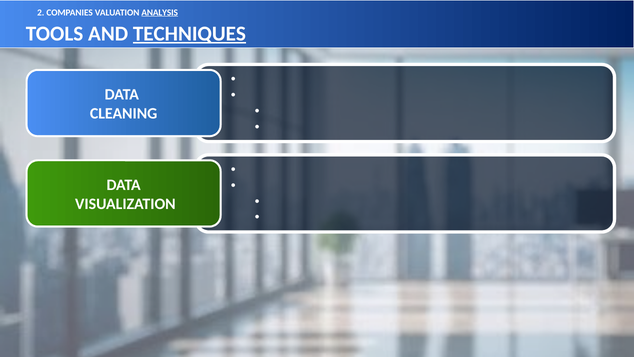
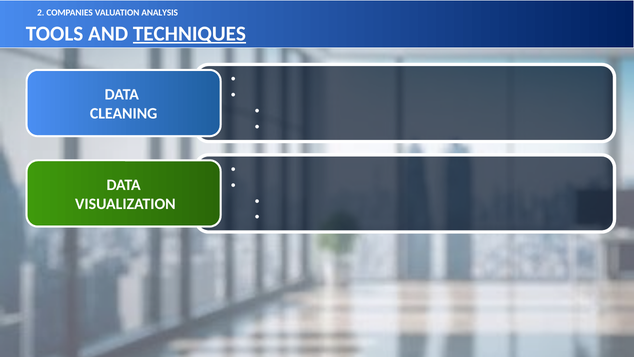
ANALYSIS underline: present -> none (160, 12)
